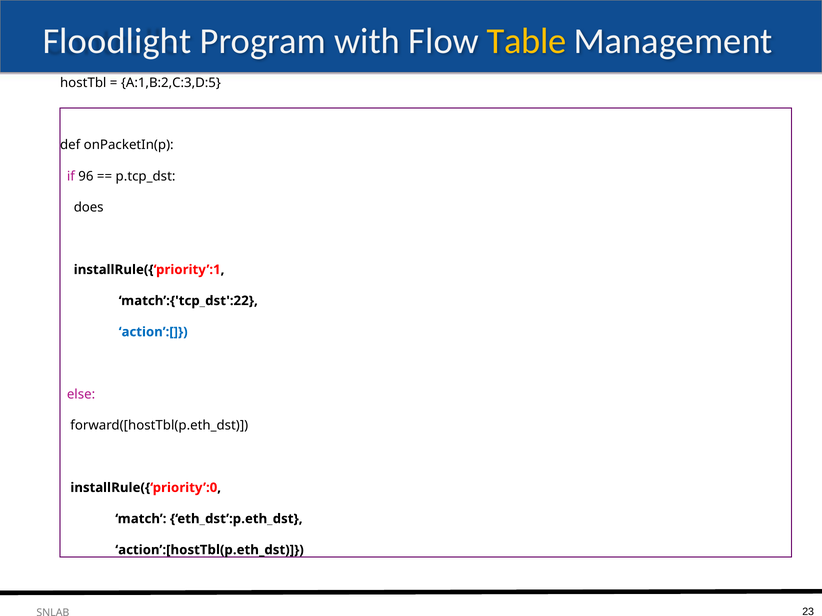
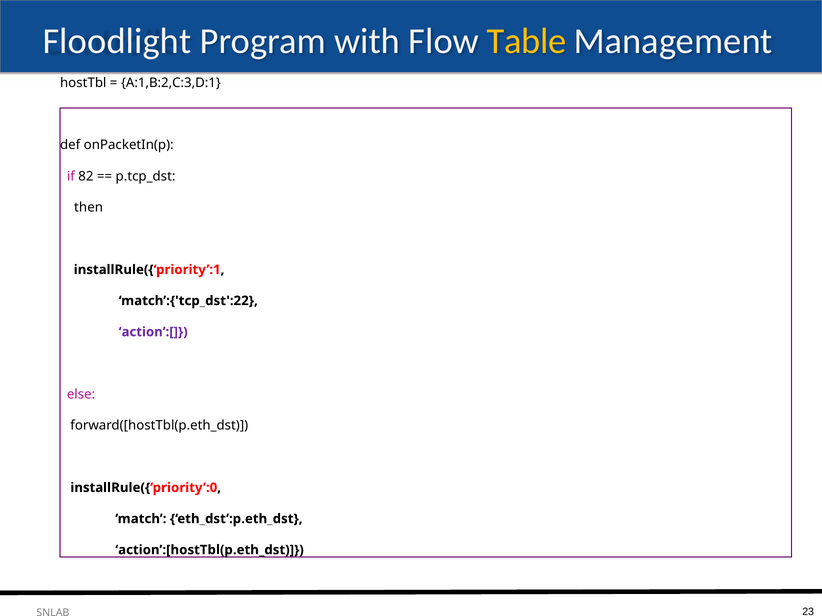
A:1,B:2,C:3,D:5: A:1,B:2,C:3,D:5 -> A:1,B:2,C:3,D:1 (171, 83)
96: 96 -> 82 (86, 176)
does: does -> then (89, 208)
action’:[ colour: blue -> purple (153, 332)
